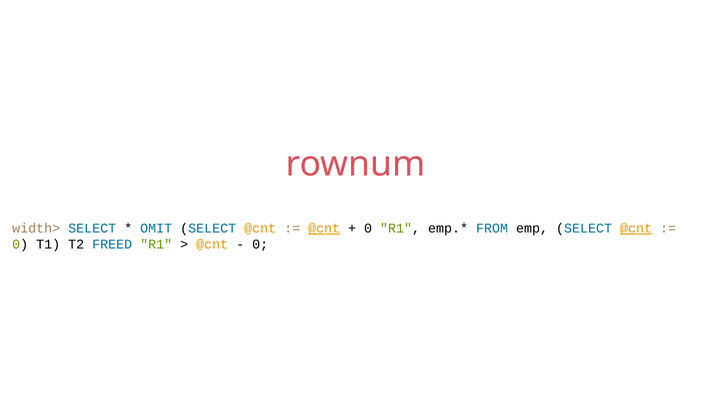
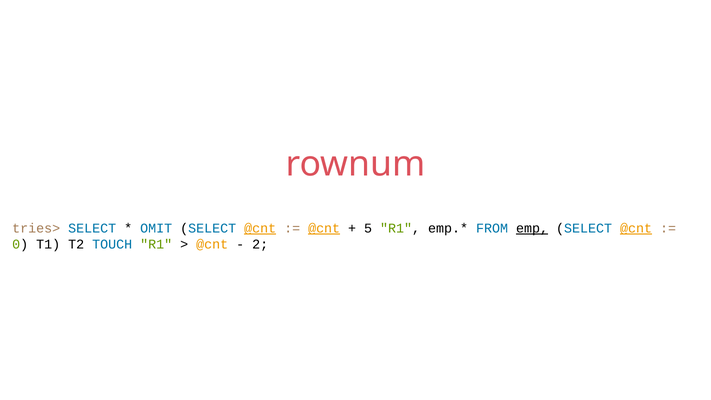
width>: width> -> tries> (36, 228)
@cnt underline: none -> present (260, 228)
0: 0 -> 5 (368, 228)
emp underline: none -> present (532, 228)
FREED: FREED -> TOUCH (112, 244)
0: 0 -> 2 (260, 244)
